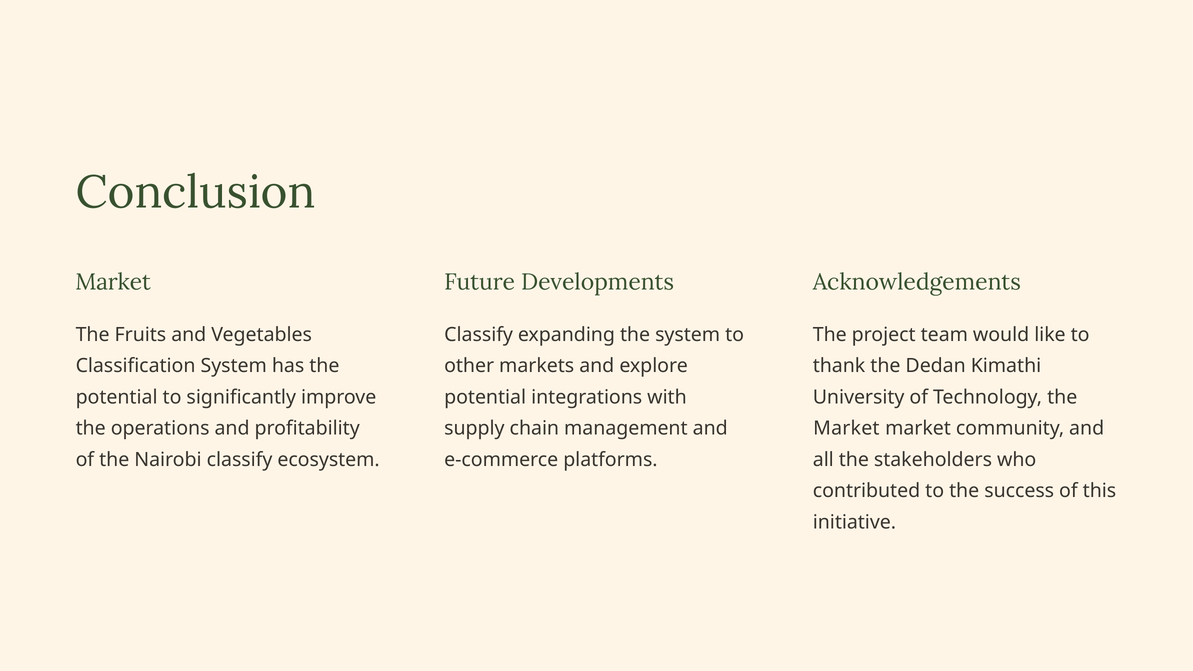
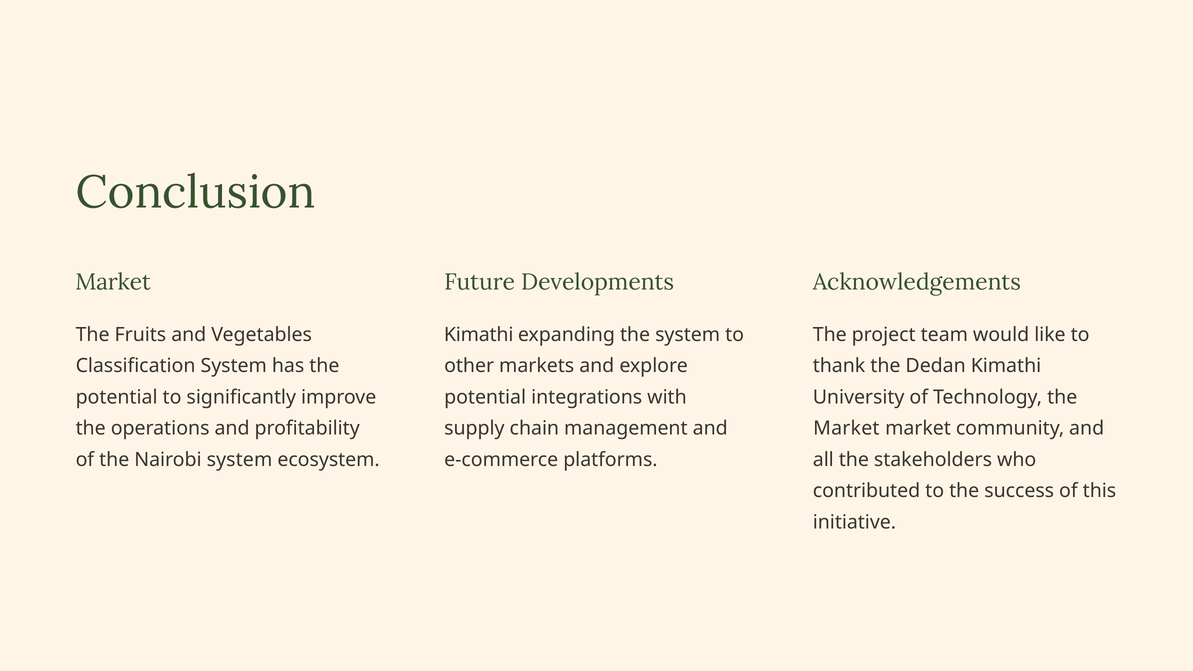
Classify: Classify -> Kimathi (479, 335)
Nairobi classify: classify -> system (239, 460)
